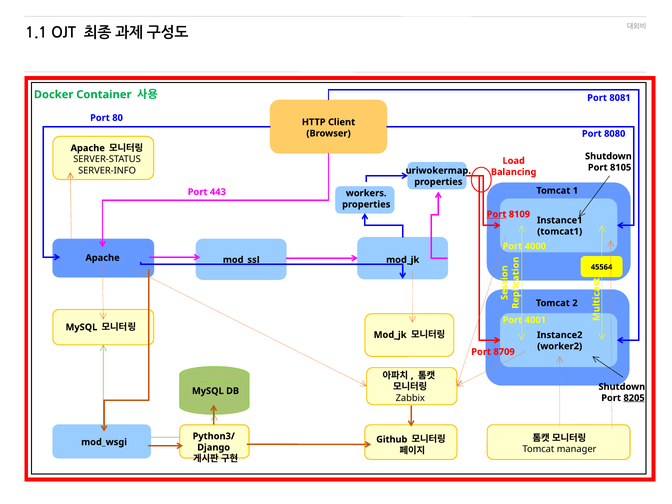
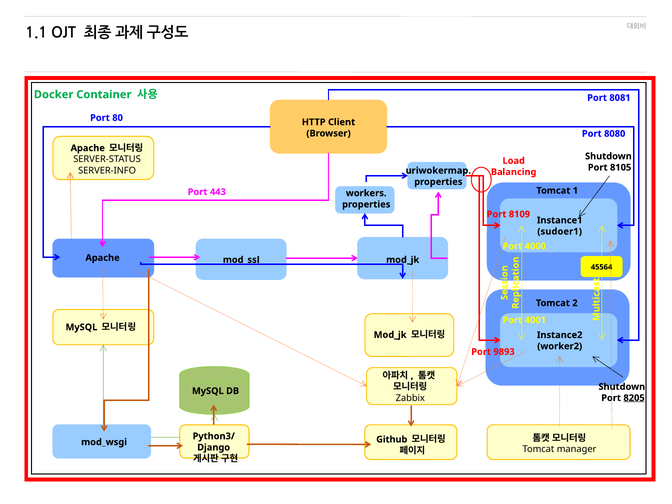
Port underline: present -> none (497, 214)
tomcat1: tomcat1 -> sudoer1 (560, 231)
8709: 8709 -> 9893 (504, 352)
